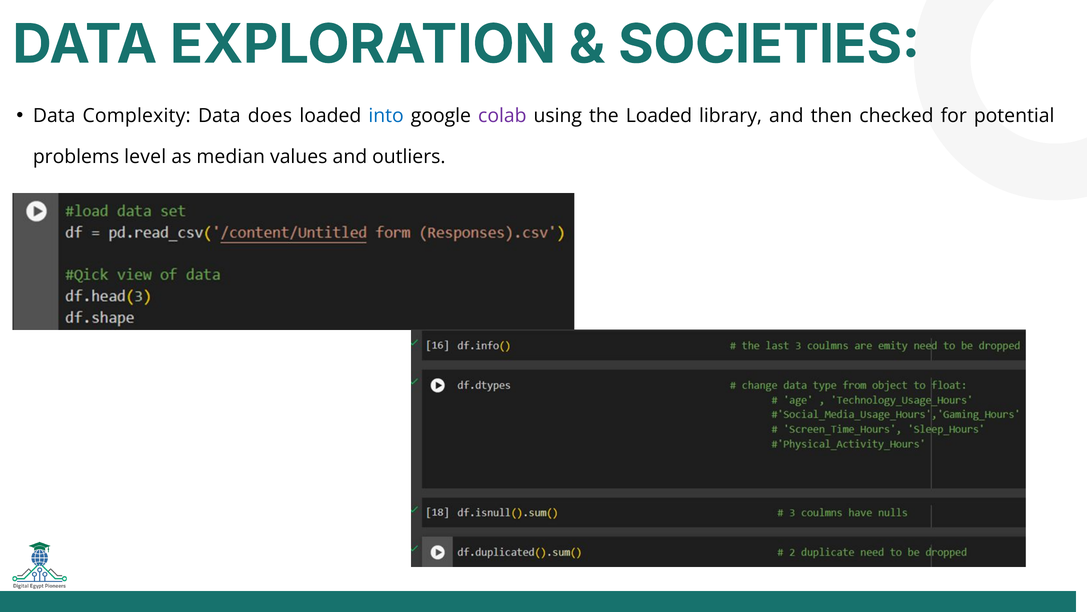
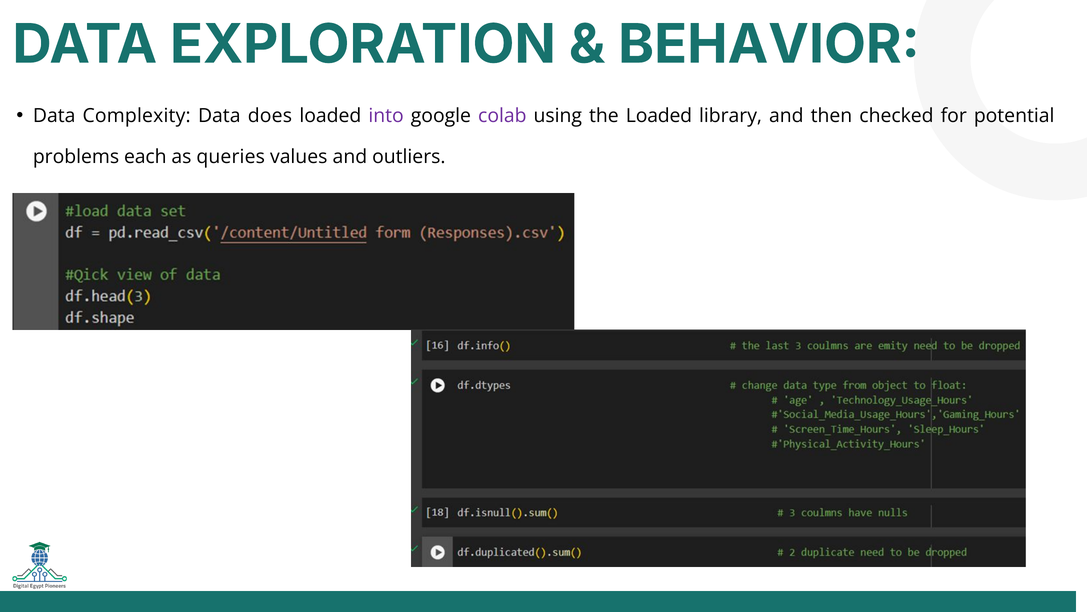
SOCIETIES: SOCIETIES -> BEHAVIOR (769, 45)
into colour: blue -> purple (386, 116)
level: level -> each (145, 157)
median: median -> queries (231, 157)
